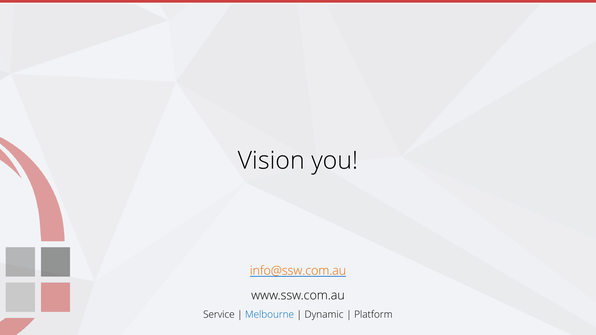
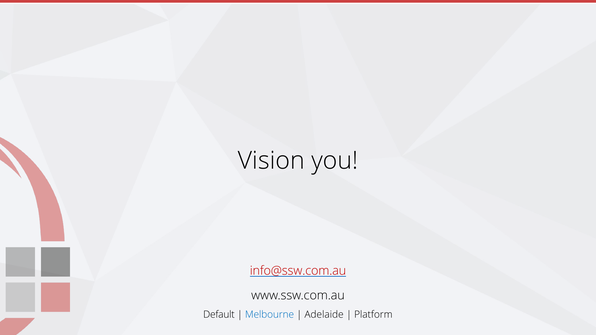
info@ssw.com.au colour: orange -> red (298, 271)
Service: Service -> Default (219, 315)
Dynamic: Dynamic -> Adelaide (324, 315)
